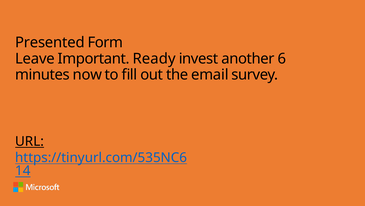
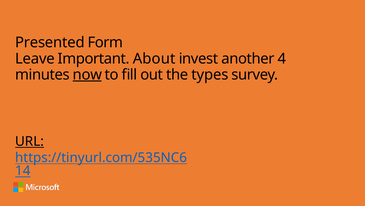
Ready: Ready -> About (154, 58)
6: 6 -> 4 (282, 58)
now underline: none -> present (87, 74)
email: email -> types (210, 74)
